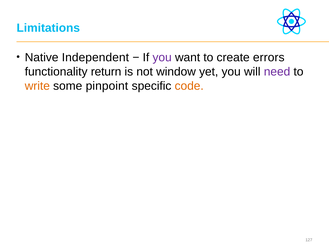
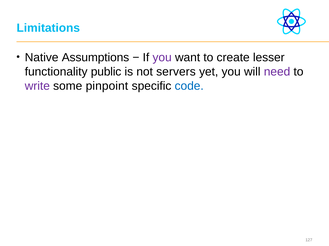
Independent: Independent -> Assumptions (95, 58)
errors: errors -> lesser (269, 58)
return: return -> public (106, 72)
window: window -> servers (176, 72)
write colour: orange -> purple (37, 86)
code colour: orange -> blue (189, 86)
